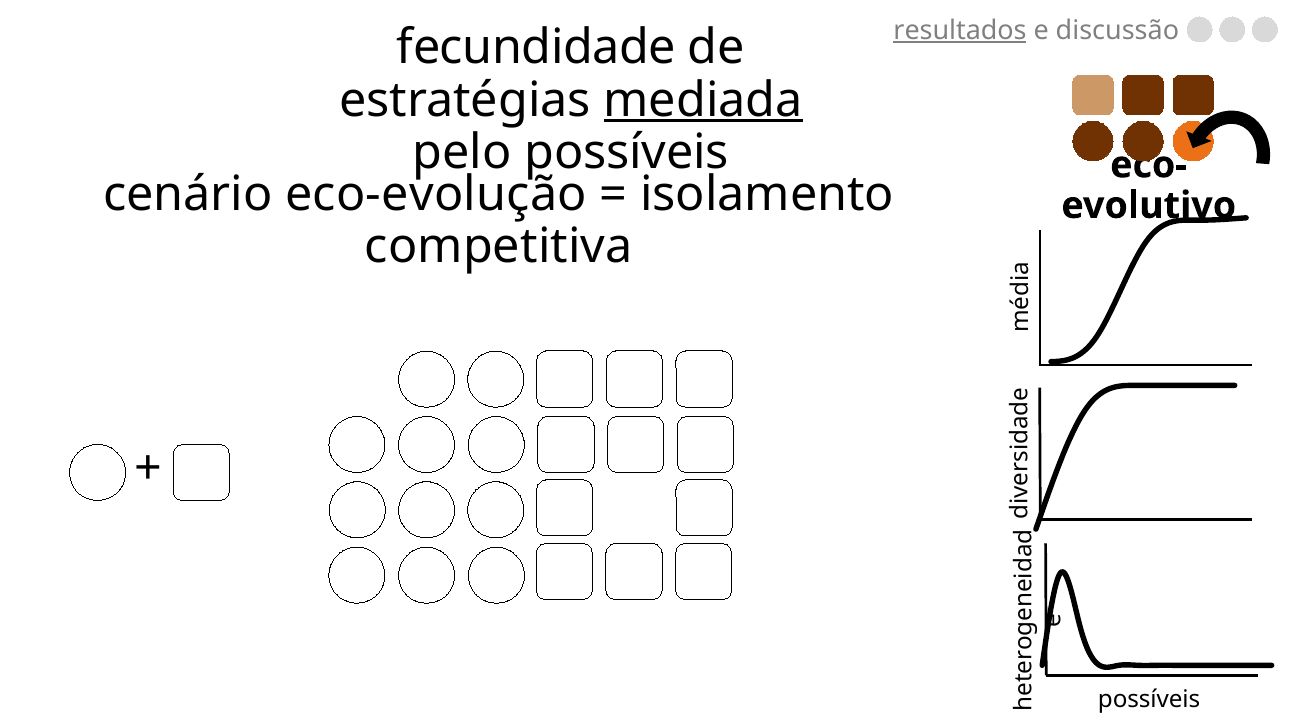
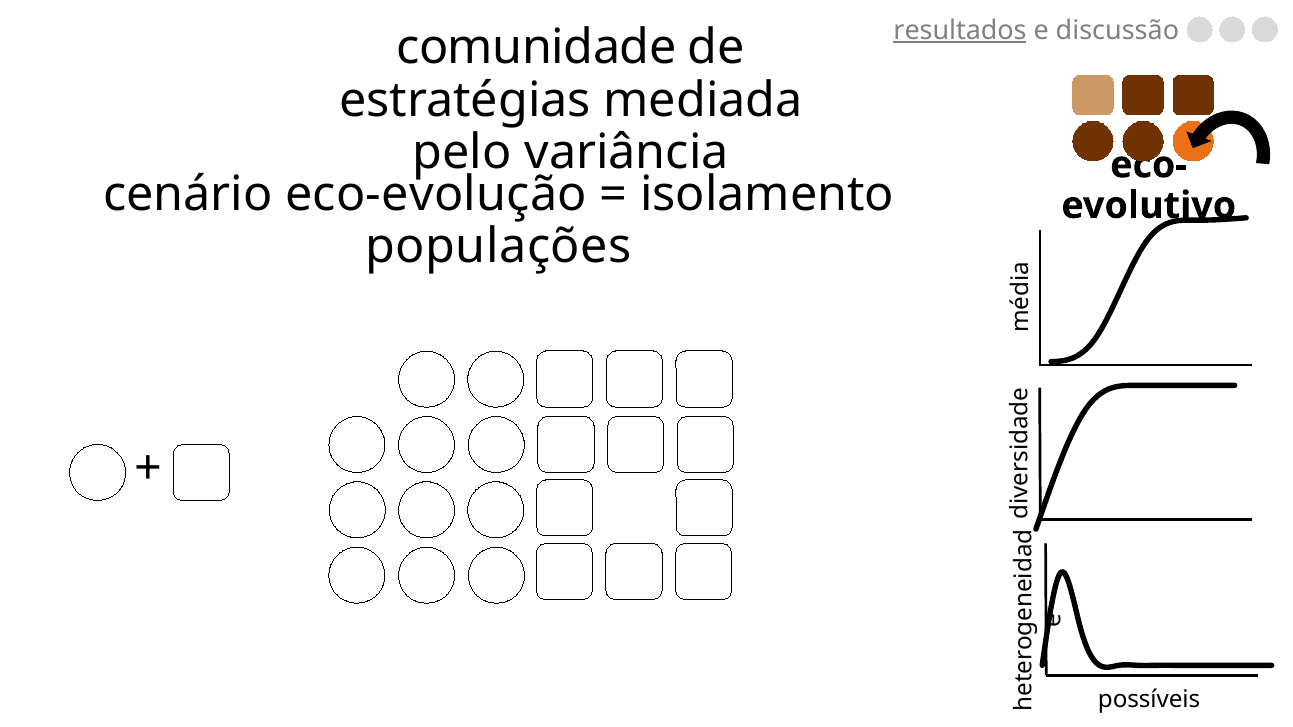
fecundidade: fecundidade -> comunidade (536, 48)
mediada underline: present -> none (703, 100)
pelo possíveis: possíveis -> variância (627, 152)
competitiva: competitiva -> populações (499, 247)
